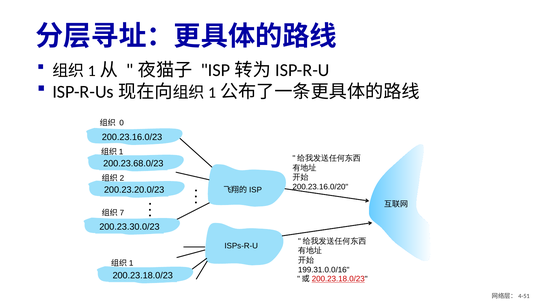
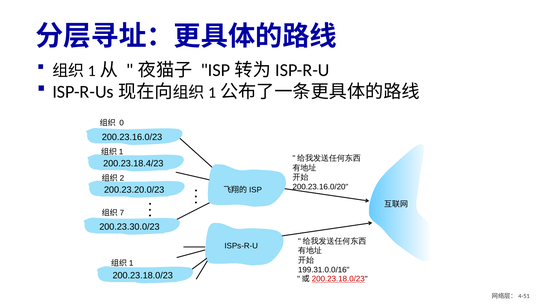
200.23.68.0/23: 200.23.68.0/23 -> 200.23.18.4/23 (133, 163)
